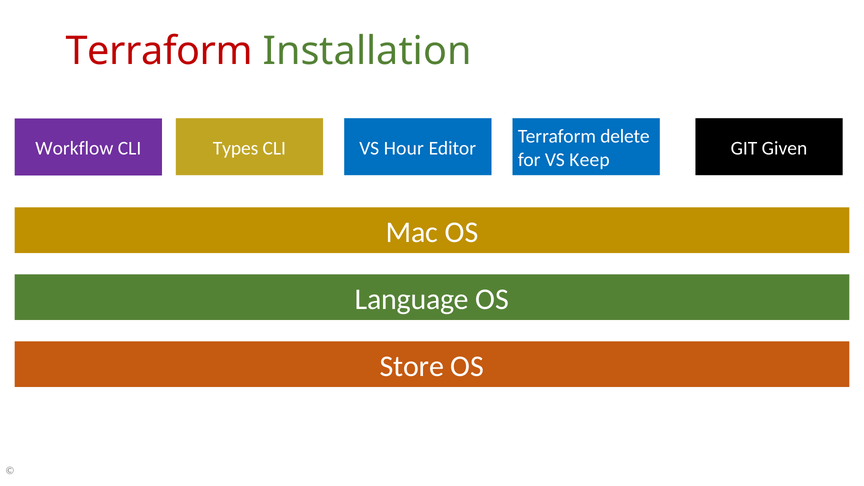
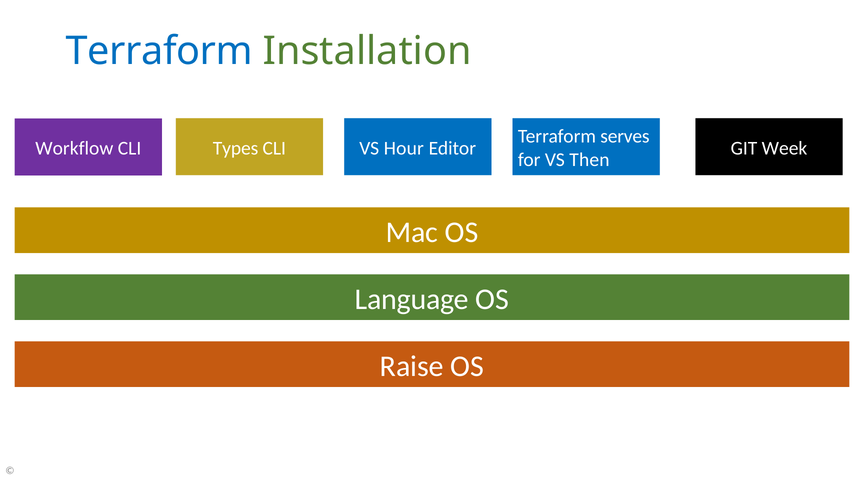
Terraform colour: red -> blue (159, 51)
delete: delete -> serves (625, 136)
Given: Given -> Week (785, 148)
Keep: Keep -> Then (589, 160)
Store: Store -> Raise (412, 366)
